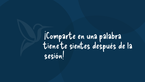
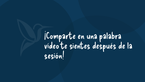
tiene: tiene -> vídeo (52, 46)
